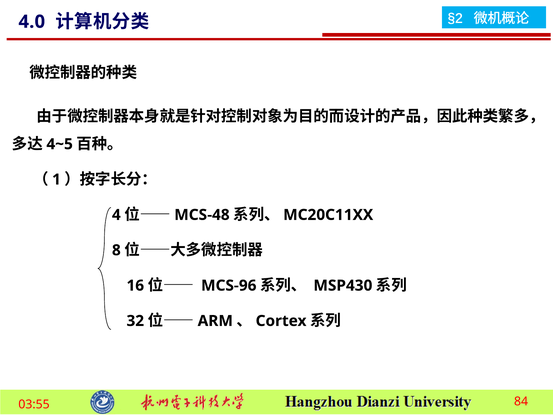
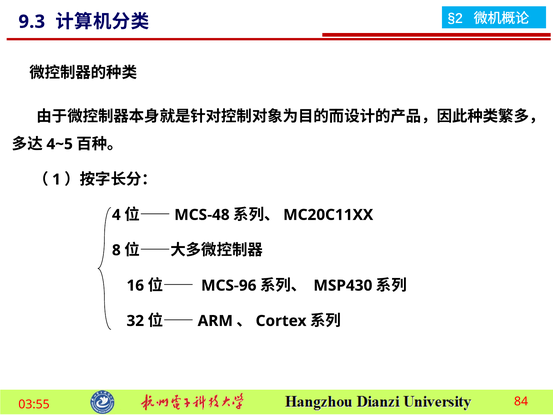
4.0: 4.0 -> 9.3 (32, 22)
